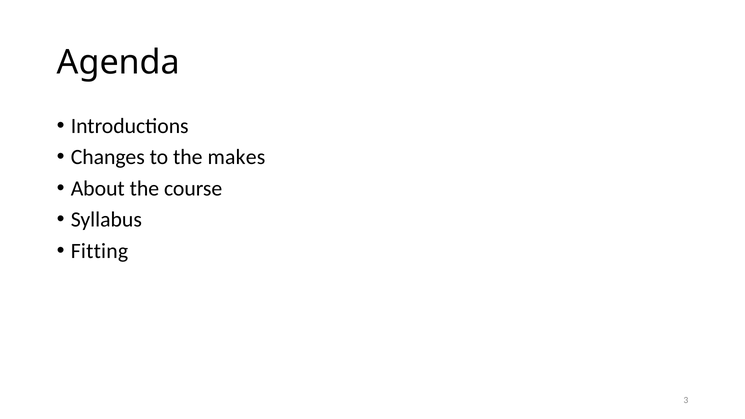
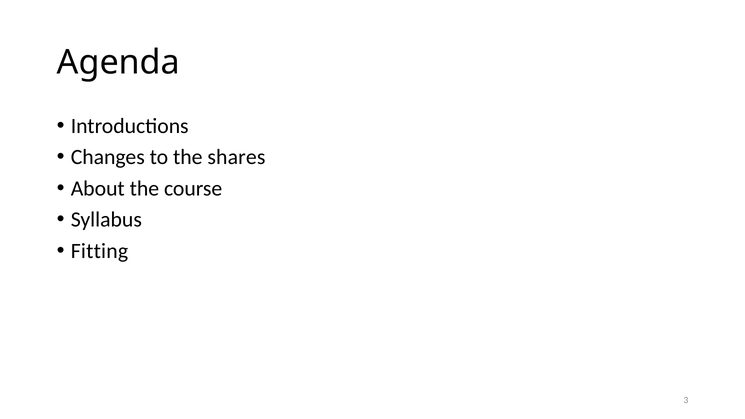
makes: makes -> shares (236, 157)
